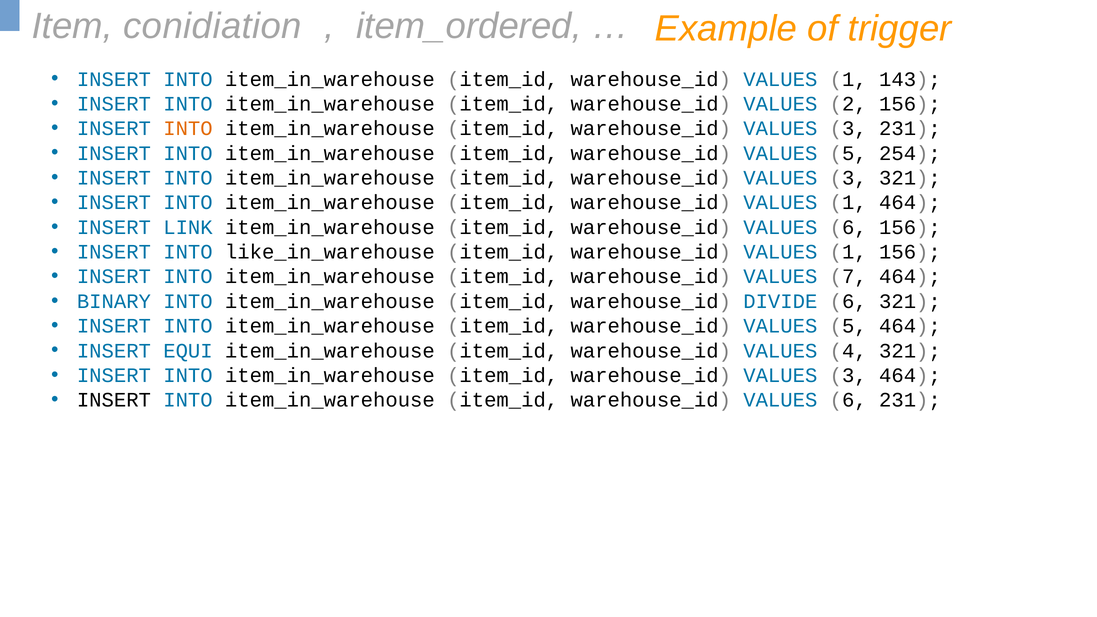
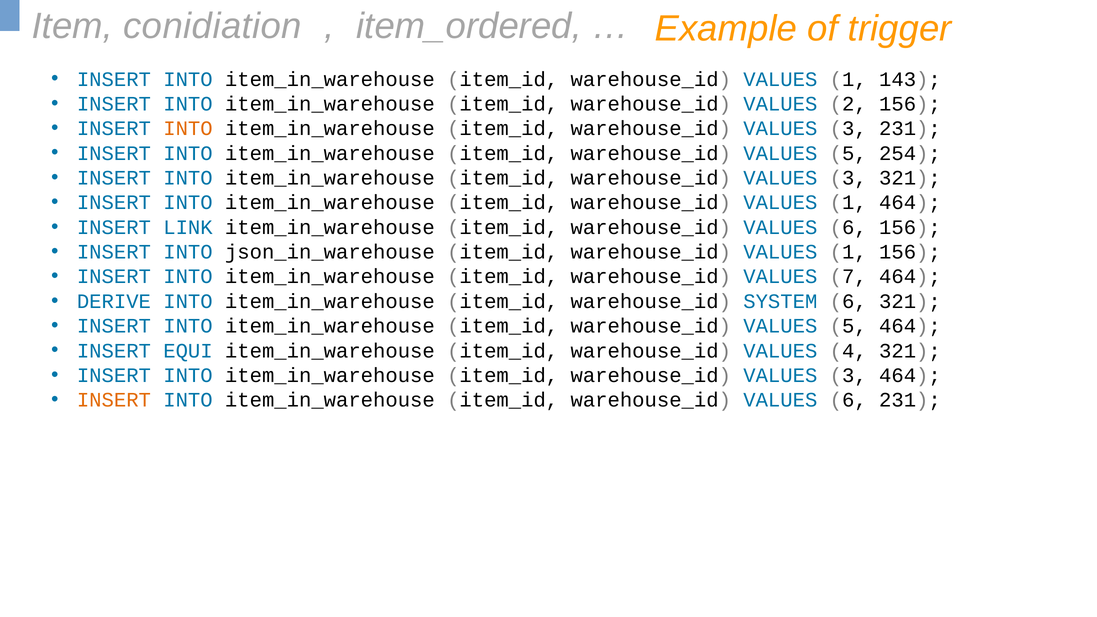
like_in_warehouse: like_in_warehouse -> json_in_warehouse (330, 252)
BINARY: BINARY -> DERIVE (114, 301)
DIVIDE: DIVIDE -> SYSTEM (780, 301)
INSERT colour: black -> orange (114, 400)
